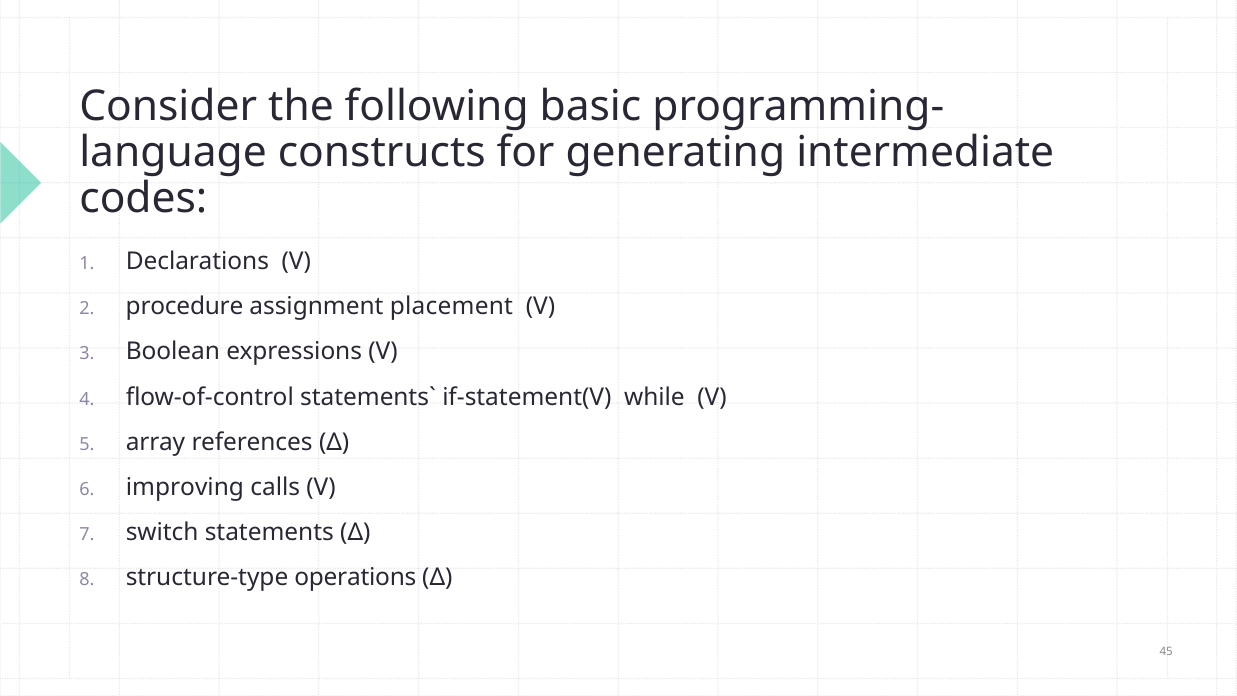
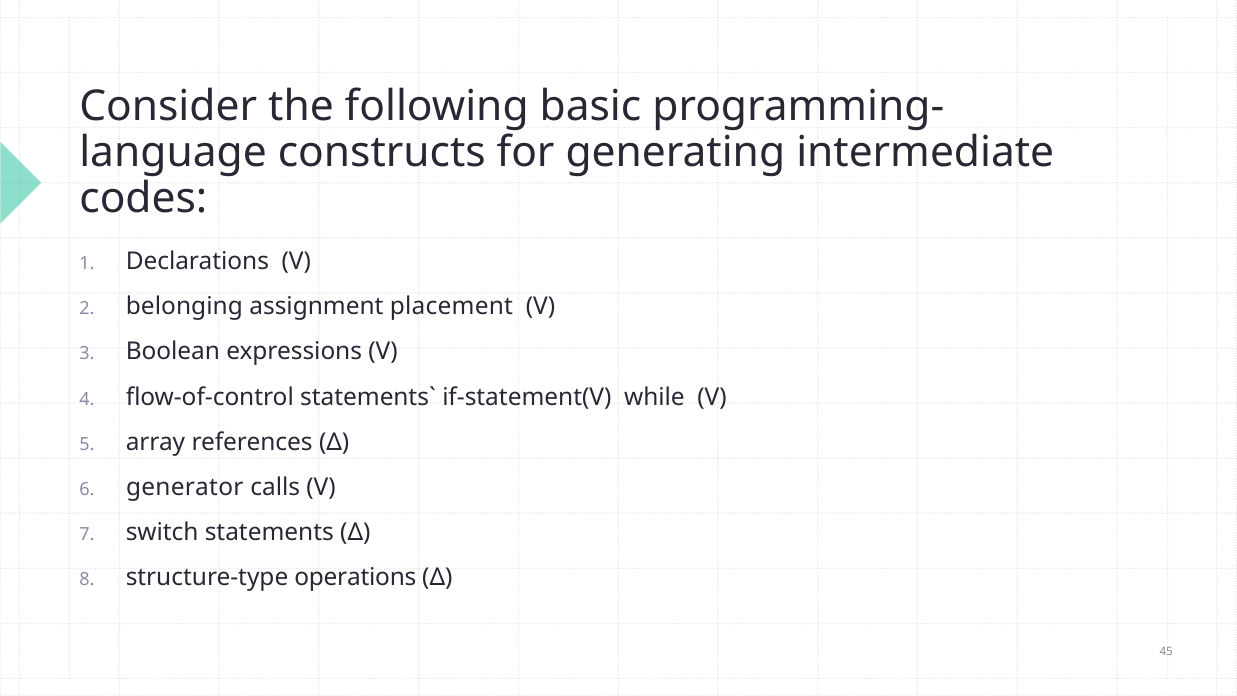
procedure: procedure -> belonging (184, 307)
improving: improving -> generator (185, 487)
